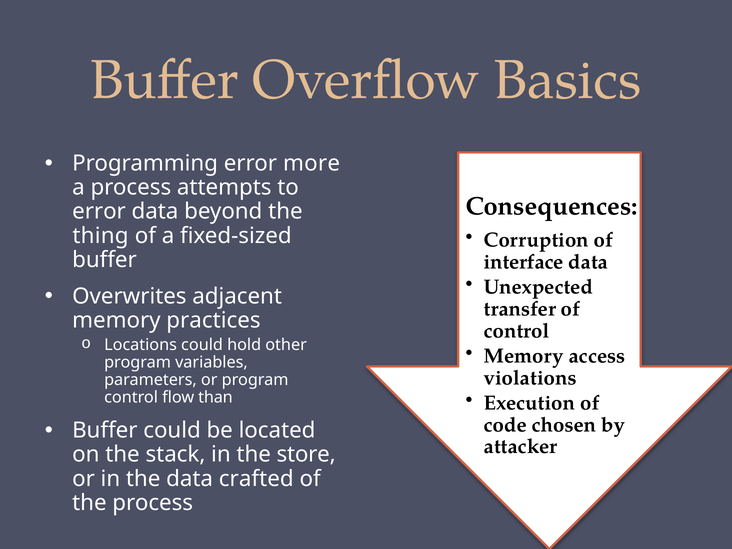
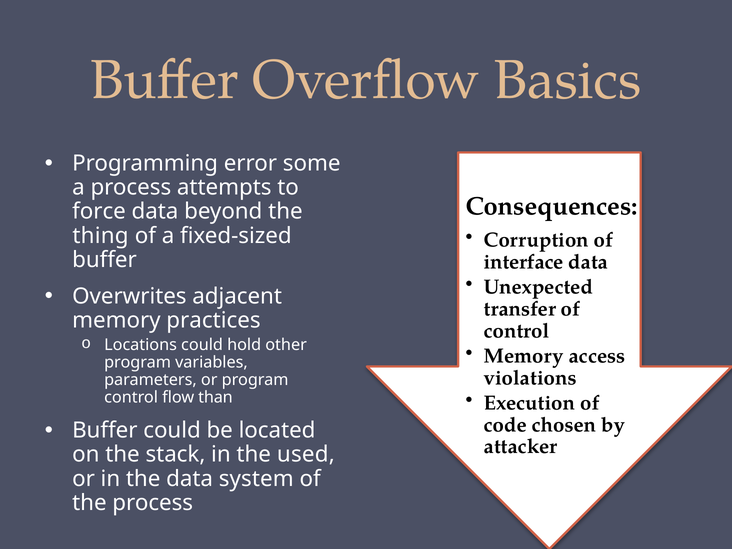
more: more -> some (312, 163)
error: error -> force (99, 212)
store: store -> used (306, 455)
crafted: crafted -> system (256, 479)
